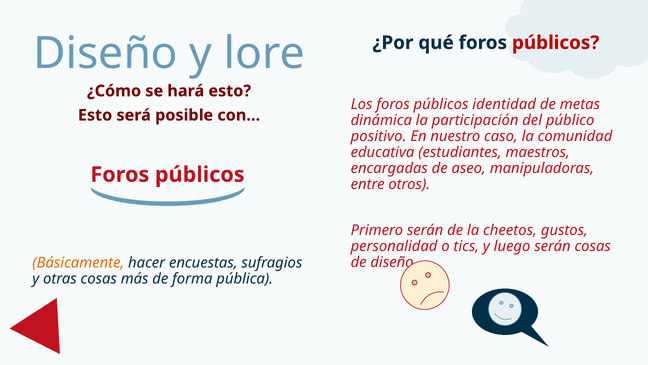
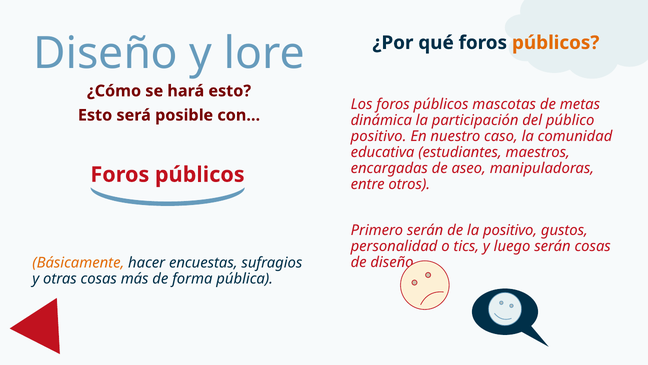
públicos colour: red -> orange (556, 43)
identidad: identidad -> mascotas (504, 104)
la cheetos: cheetos -> positivo (510, 230)
